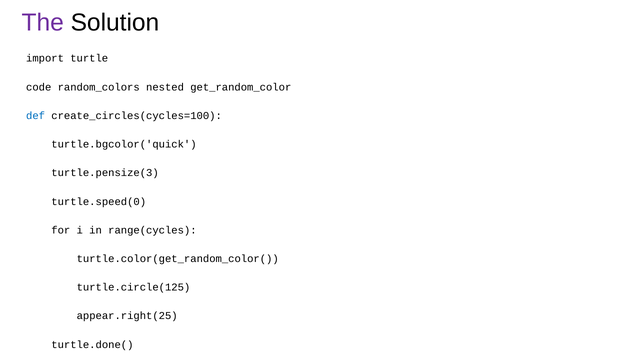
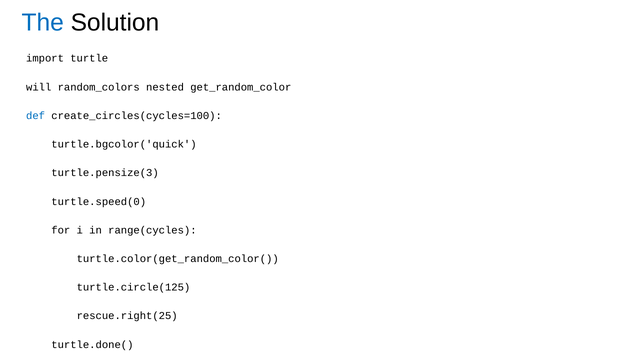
The colour: purple -> blue (43, 23)
code: code -> will (39, 87)
appear.right(25: appear.right(25 -> rescue.right(25 (127, 316)
